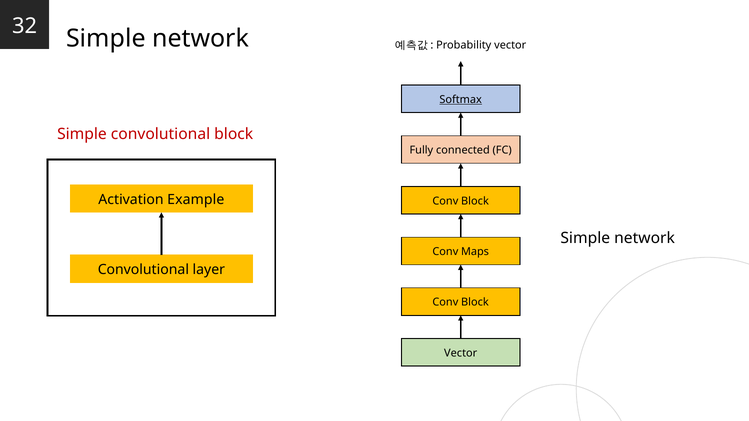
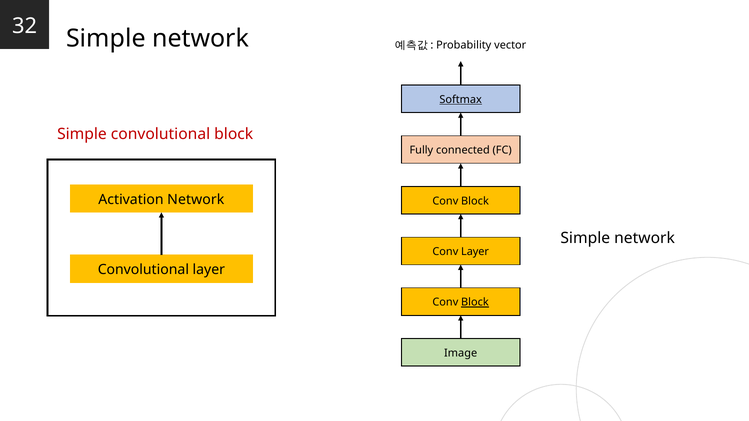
Activation Example: Example -> Network (196, 200)
Conv Maps: Maps -> Layer (475, 252)
Block underline: none -> present (475, 303)
Vector: Vector -> Image (461, 353)
